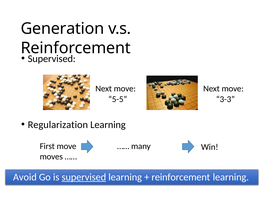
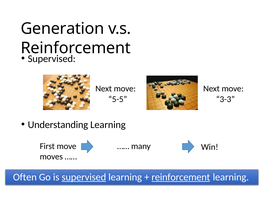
Regularization: Regularization -> Understanding (58, 125)
Avoid: Avoid -> Often (25, 177)
reinforcement underline: none -> present (181, 177)
